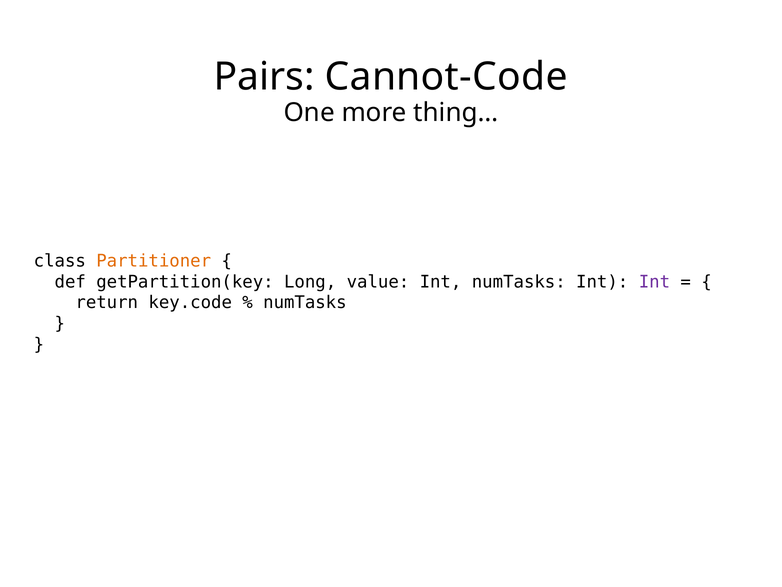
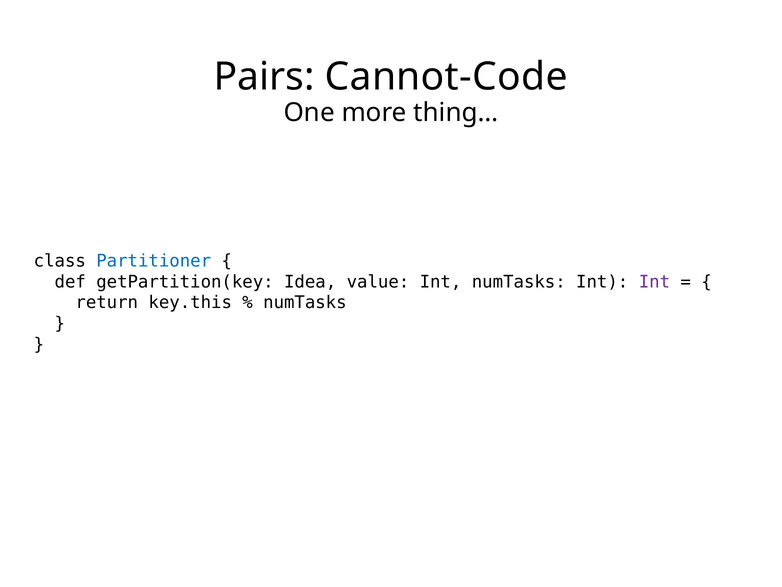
Partitioner colour: orange -> blue (154, 261)
Long: Long -> Idea (310, 282)
key.code: key.code -> key.this (190, 302)
